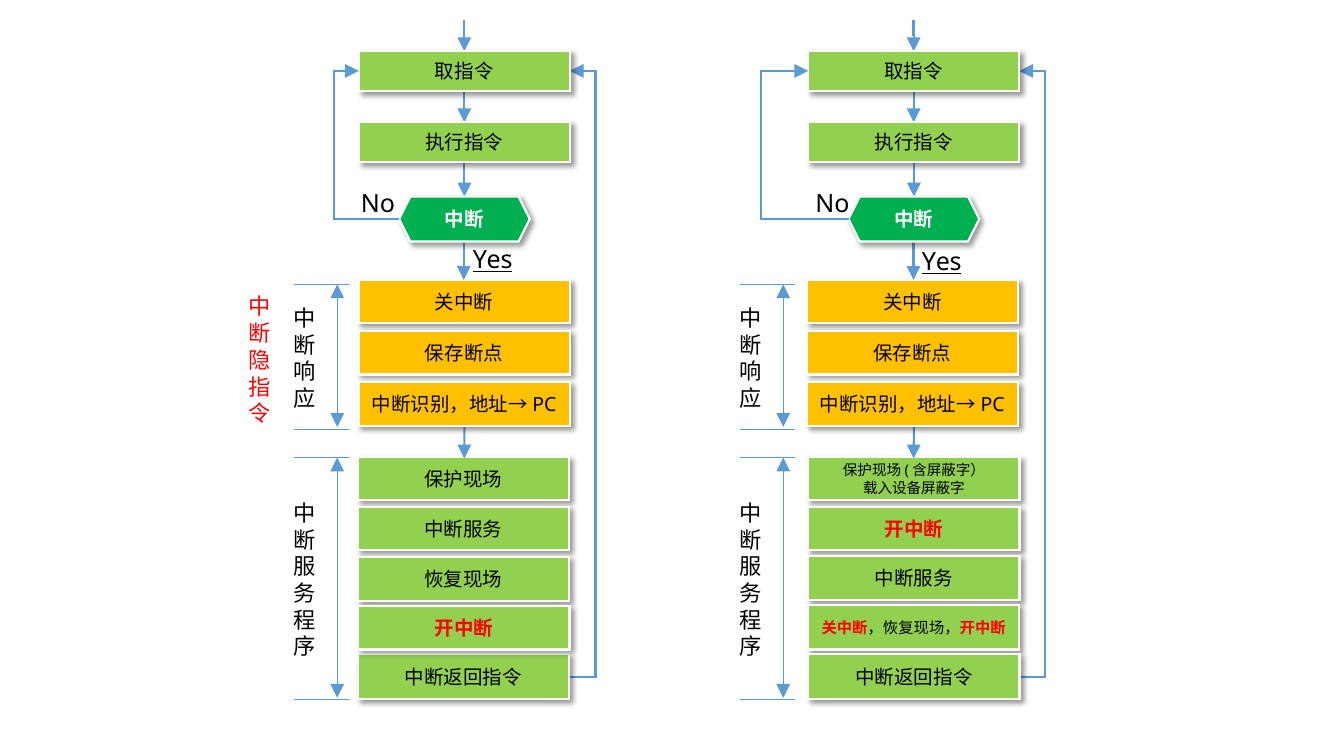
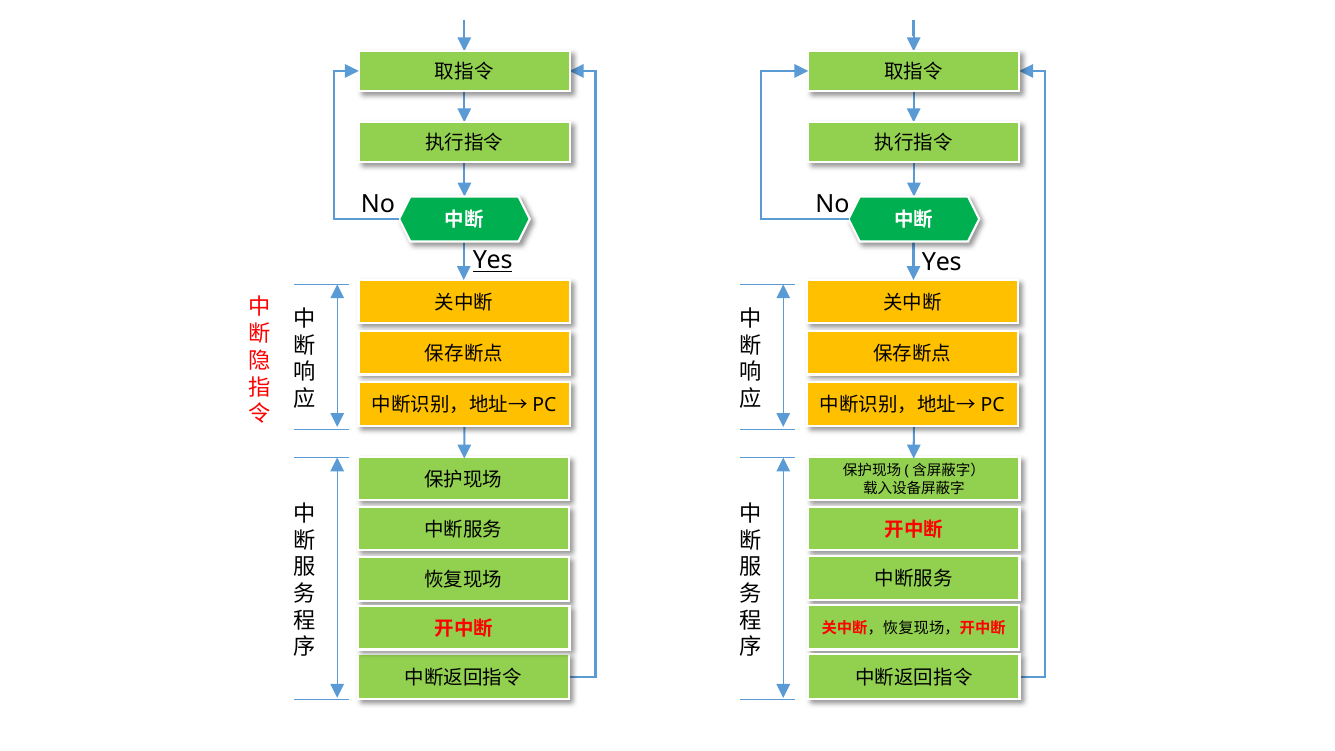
Yes underline: present -> none (942, 263)
